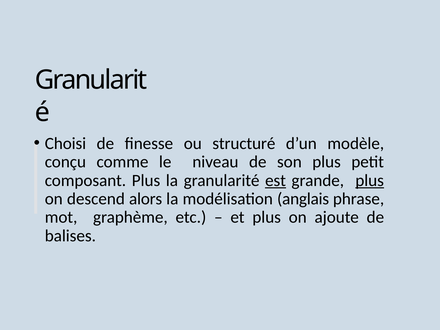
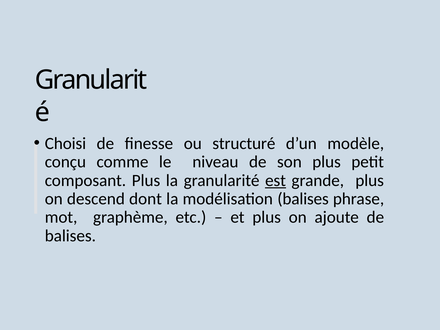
plus underline: present -> none (370, 180)
alors: alors -> dont (146, 199)
modélisation anglais: anglais -> balises (303, 199)
